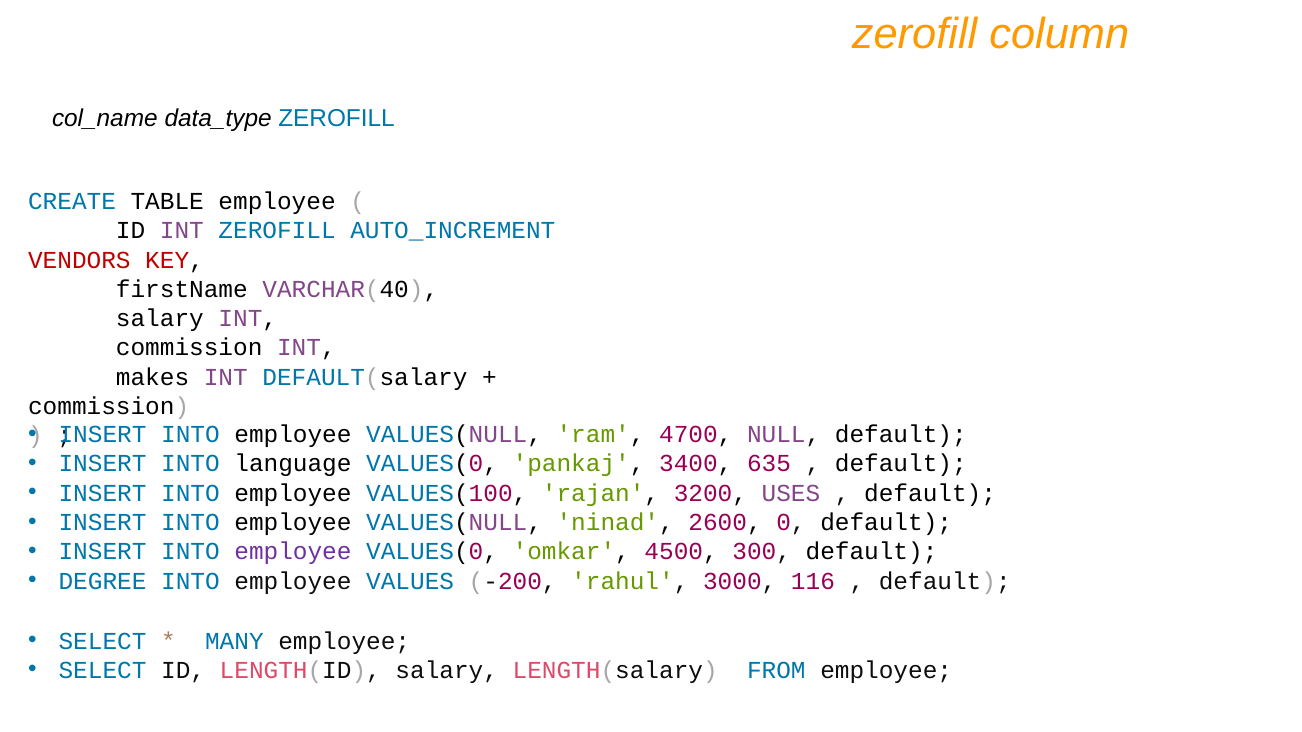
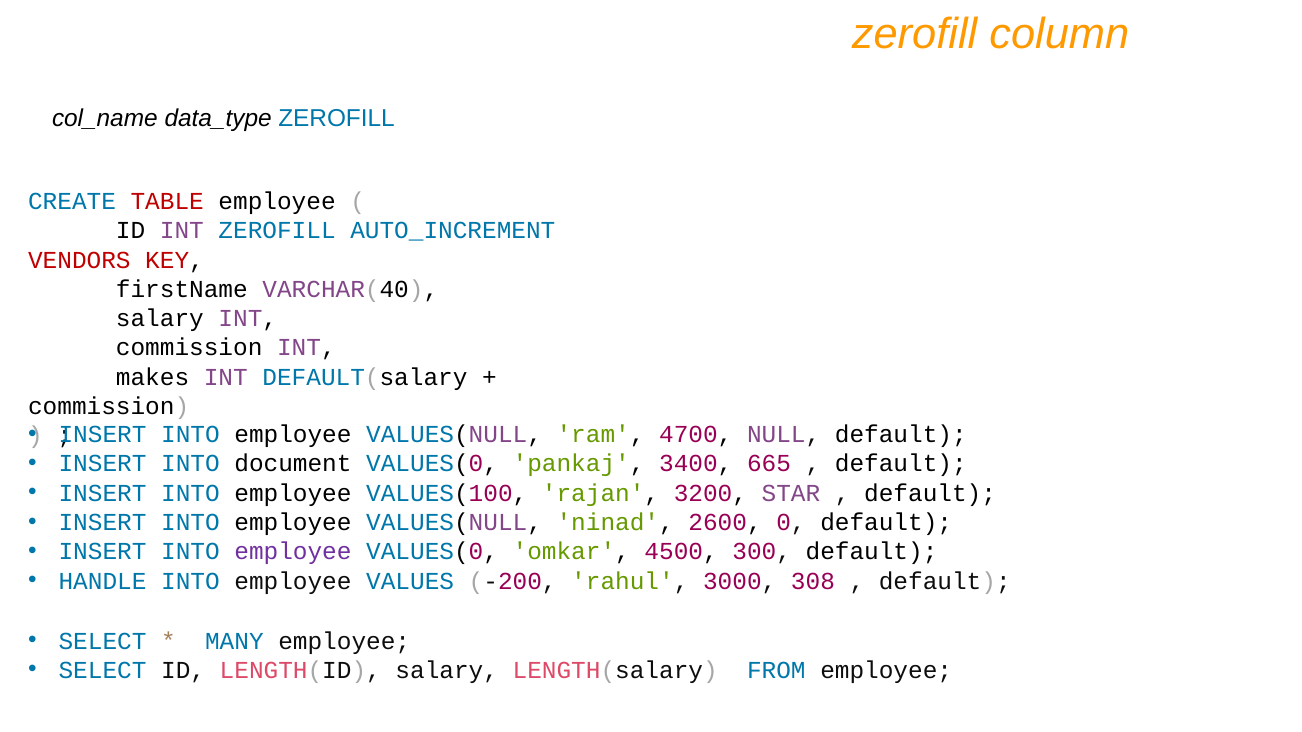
TABLE colour: black -> red (167, 202)
language: language -> document (293, 464)
635: 635 -> 665 (769, 464)
USES: USES -> STAR (791, 493)
DEGREE: DEGREE -> HANDLE (103, 581)
116: 116 -> 308 (813, 581)
